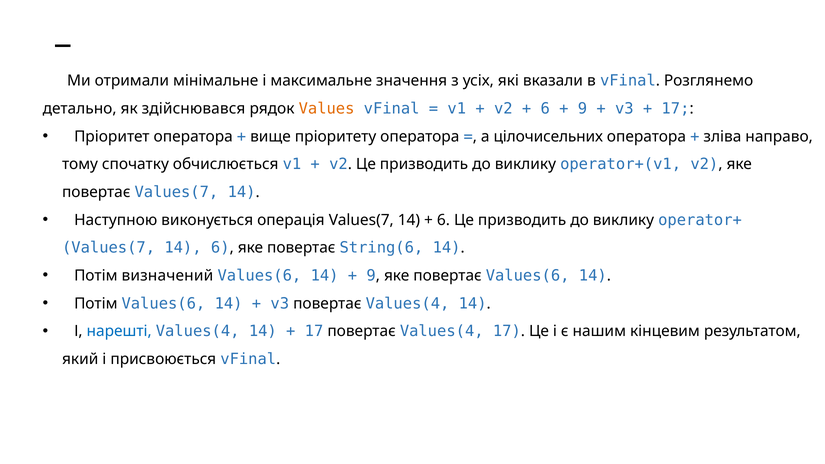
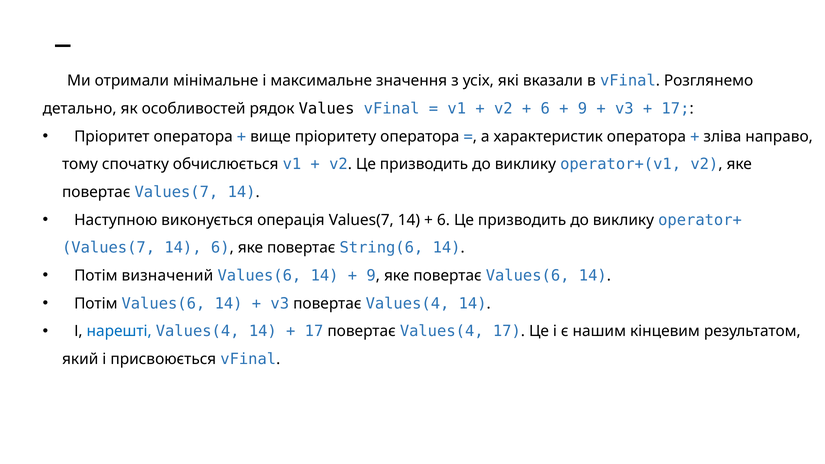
здійснювався: здійснювався -> особливостей (194, 109)
Values colour: orange -> black (327, 109)
цілочисельних: цілочисельних -> характеристик (548, 136)
